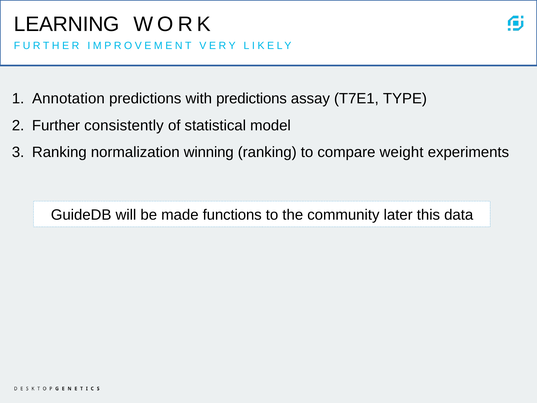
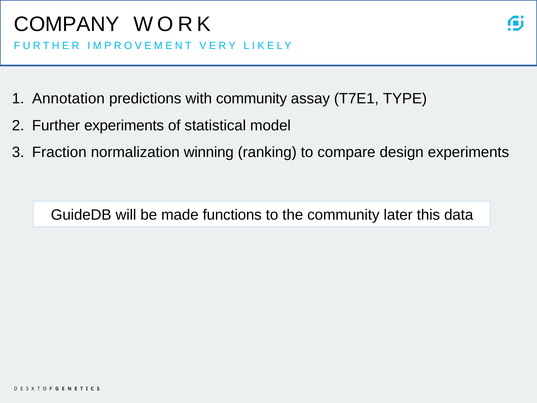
LEARNING: LEARNING -> COMPANY (67, 24)
with predictions: predictions -> community (252, 98)
Further consistently: consistently -> experiments (124, 125)
Ranking: Ranking -> Fraction (59, 152)
weight: weight -> design (402, 152)
